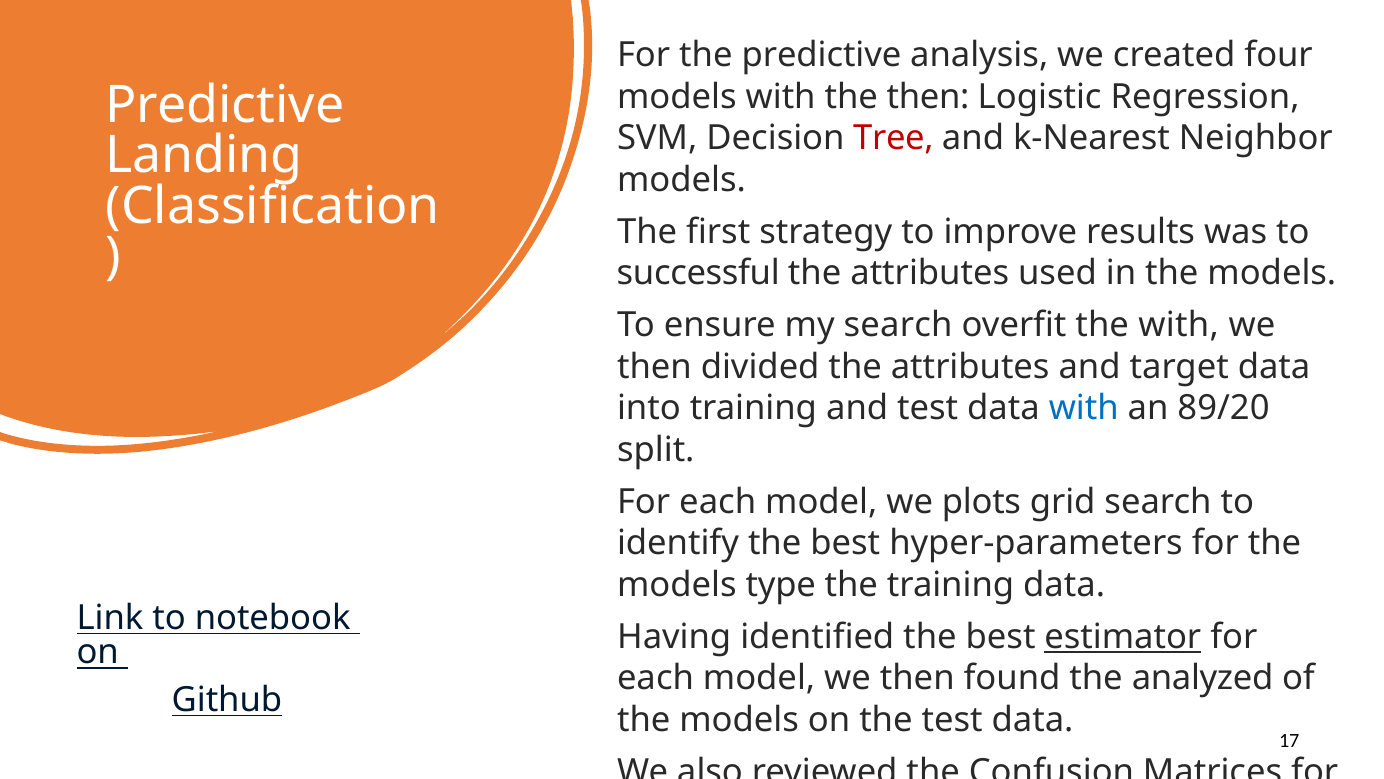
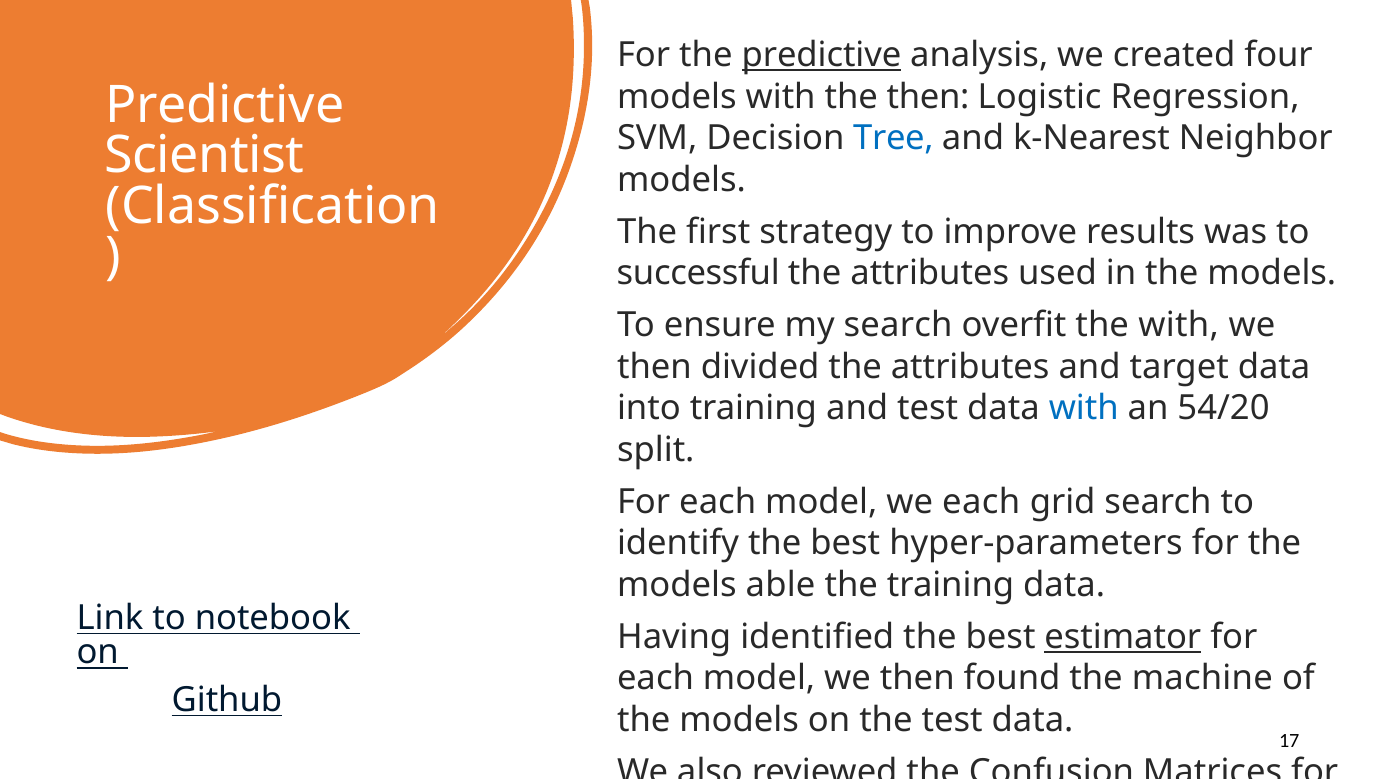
predictive underline: none -> present (821, 55)
Tree colour: red -> blue (893, 138)
Landing: Landing -> Scientist (204, 155)
89/20: 89/20 -> 54/20 (1224, 408)
we plots: plots -> each (981, 501)
type: type -> able (781, 585)
analyzed: analyzed -> machine (1202, 678)
